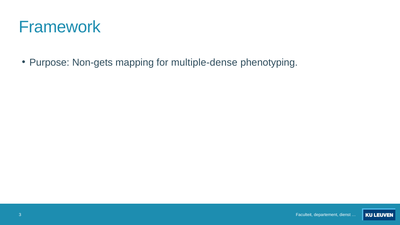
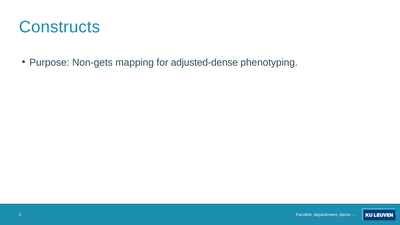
Framework: Framework -> Constructs (60, 27)
multiple-dense: multiple-dense -> adjusted-dense (204, 63)
